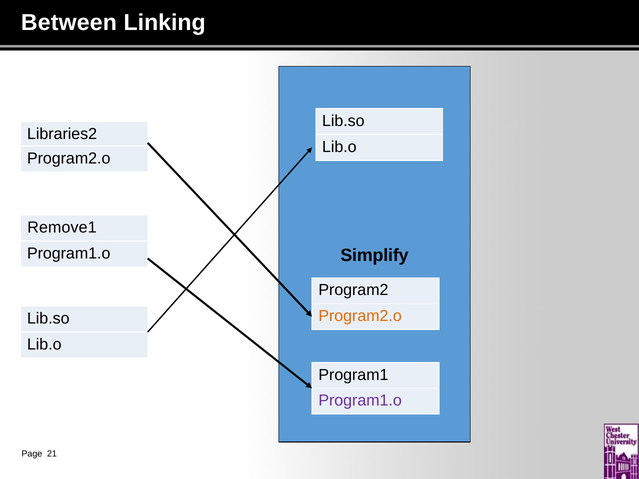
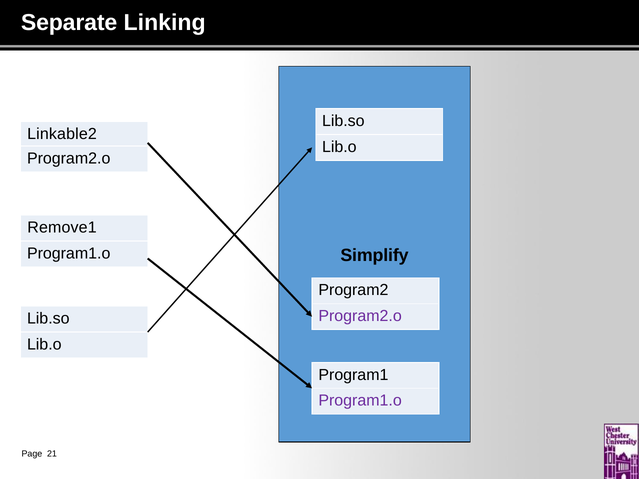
Between: Between -> Separate (69, 23)
Libraries2: Libraries2 -> Linkable2 (62, 134)
Program2.o colour: orange -> purple (360, 316)
